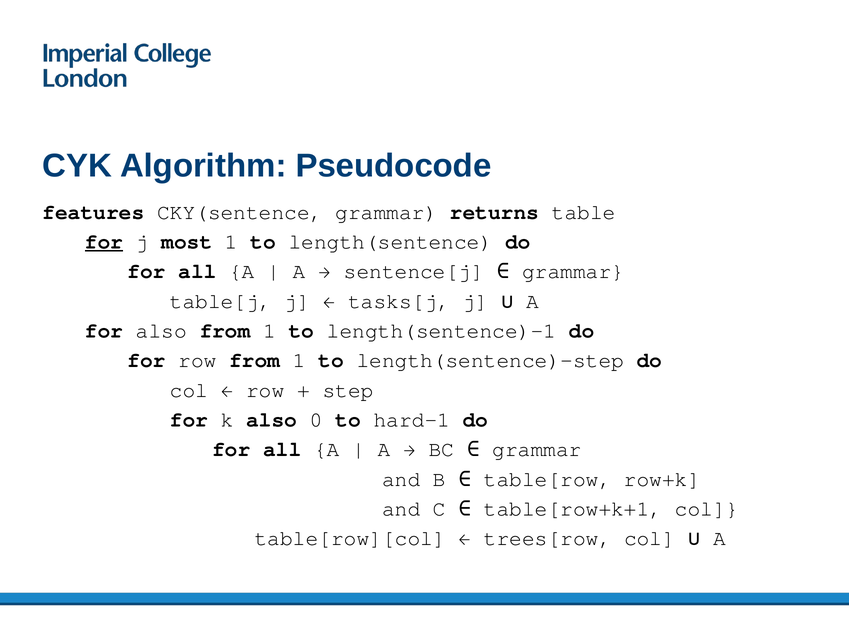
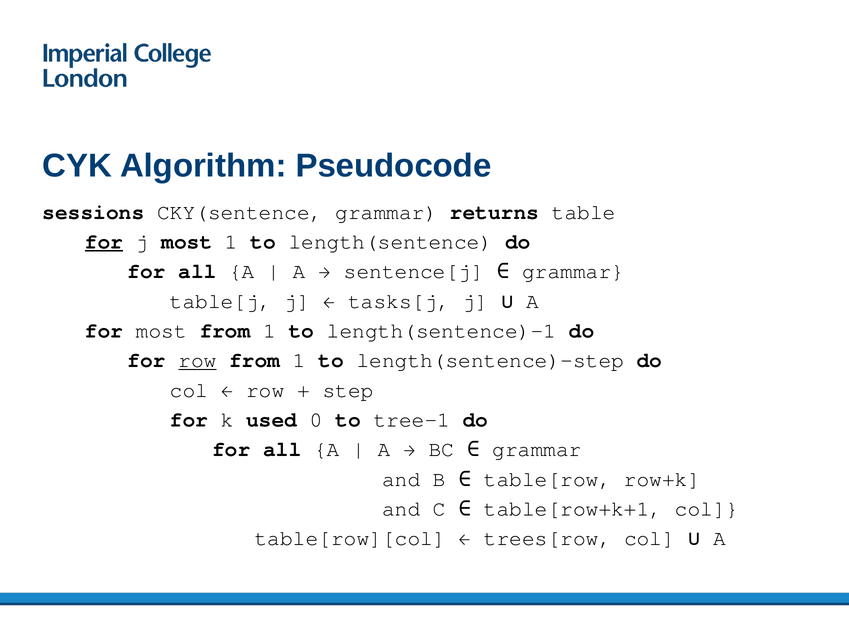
features: features -> sessions (93, 212)
for also: also -> most (161, 331)
row underline: none -> present (197, 361)
k also: also -> used (272, 420)
hard-1: hard-1 -> tree-1 (412, 420)
